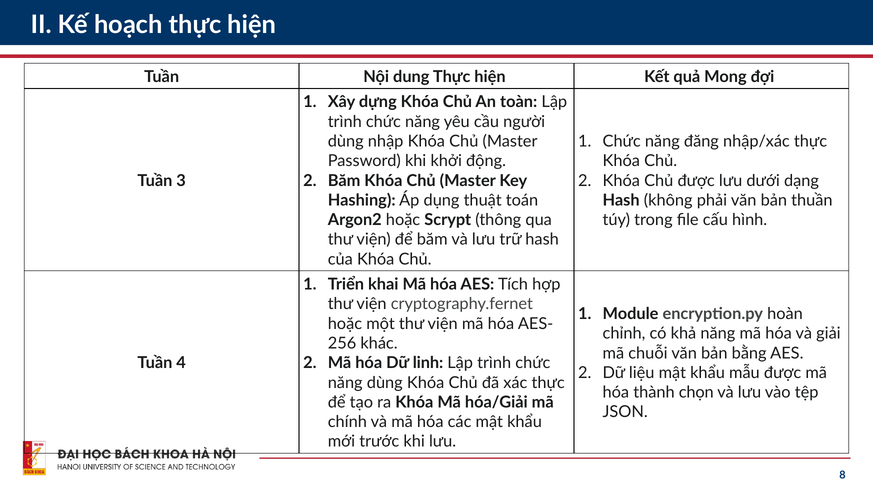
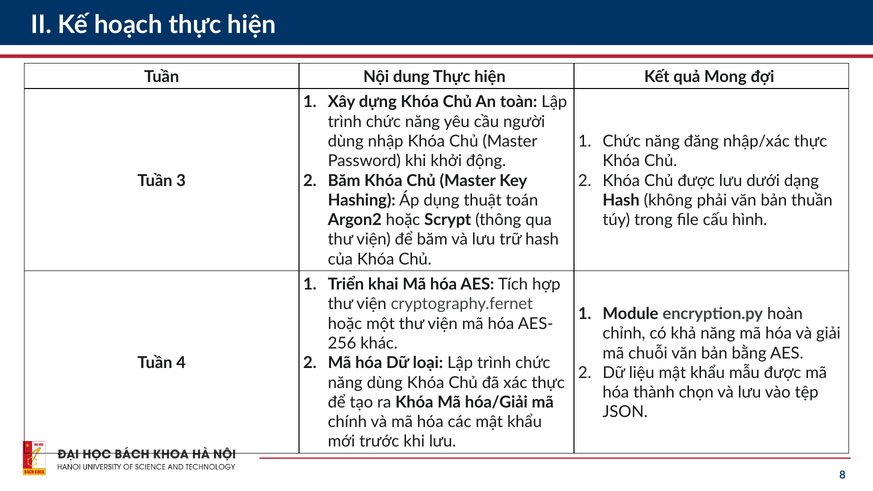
linh: linh -> loại (428, 363)
